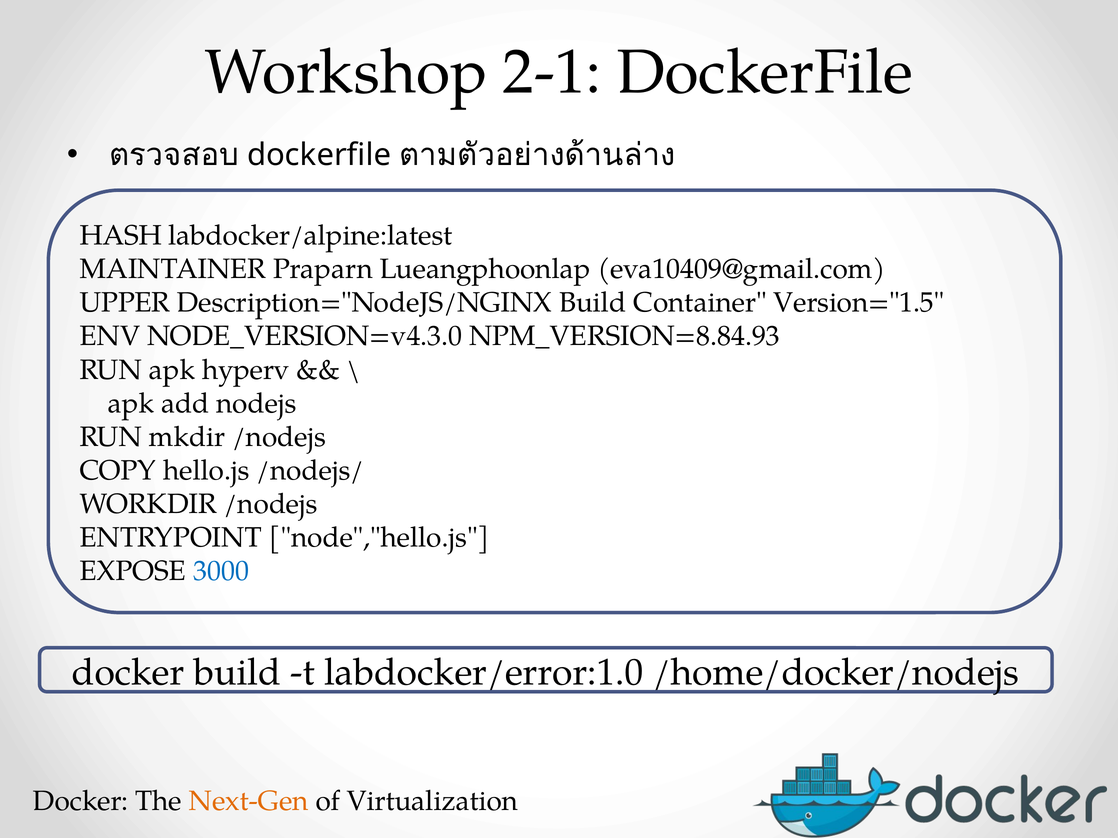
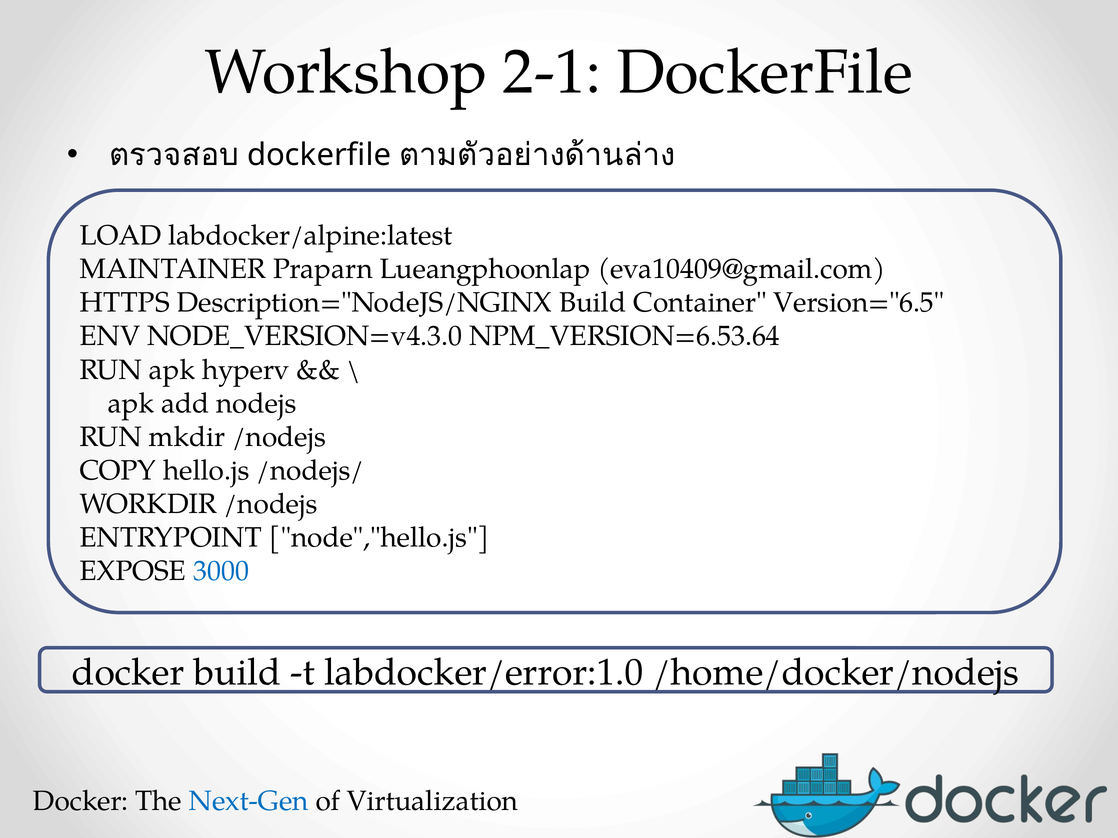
HASH: HASH -> LOAD (121, 236)
UPPER: UPPER -> HTTPS (125, 303)
Version="1.5: Version="1.5 -> Version="6.5 (859, 303)
NPM_VERSION=8.84.93: NPM_VERSION=8.84.93 -> NPM_VERSION=6.53.64 (625, 336)
Next-Gen colour: orange -> blue (249, 801)
